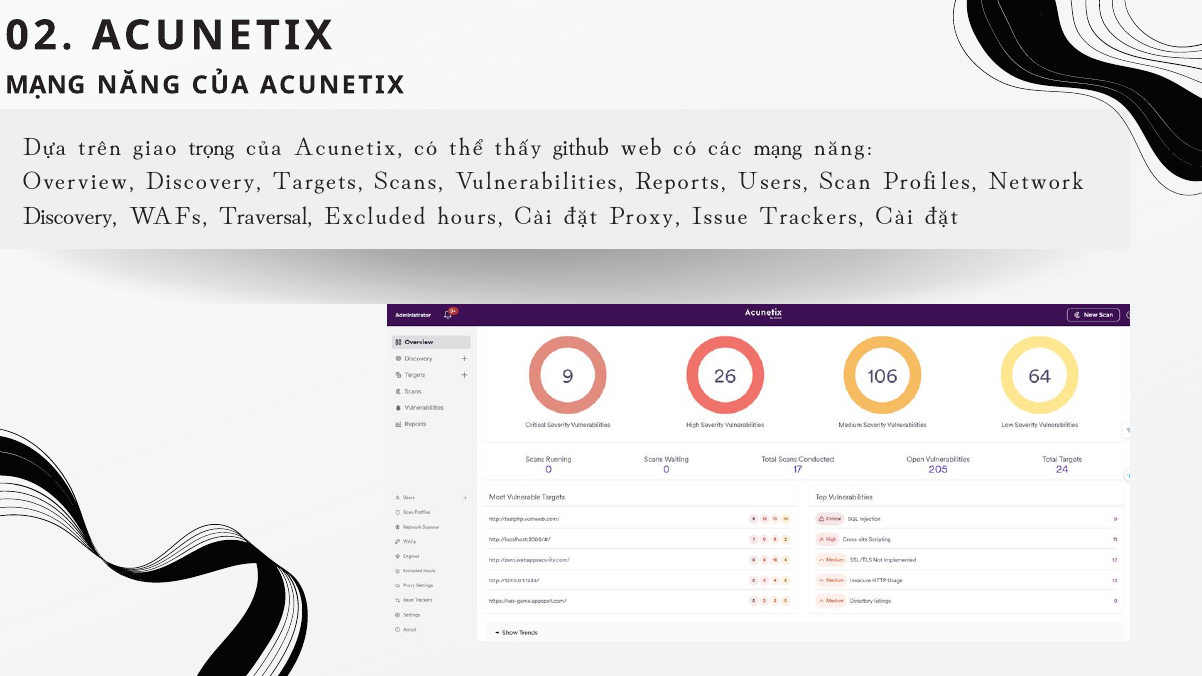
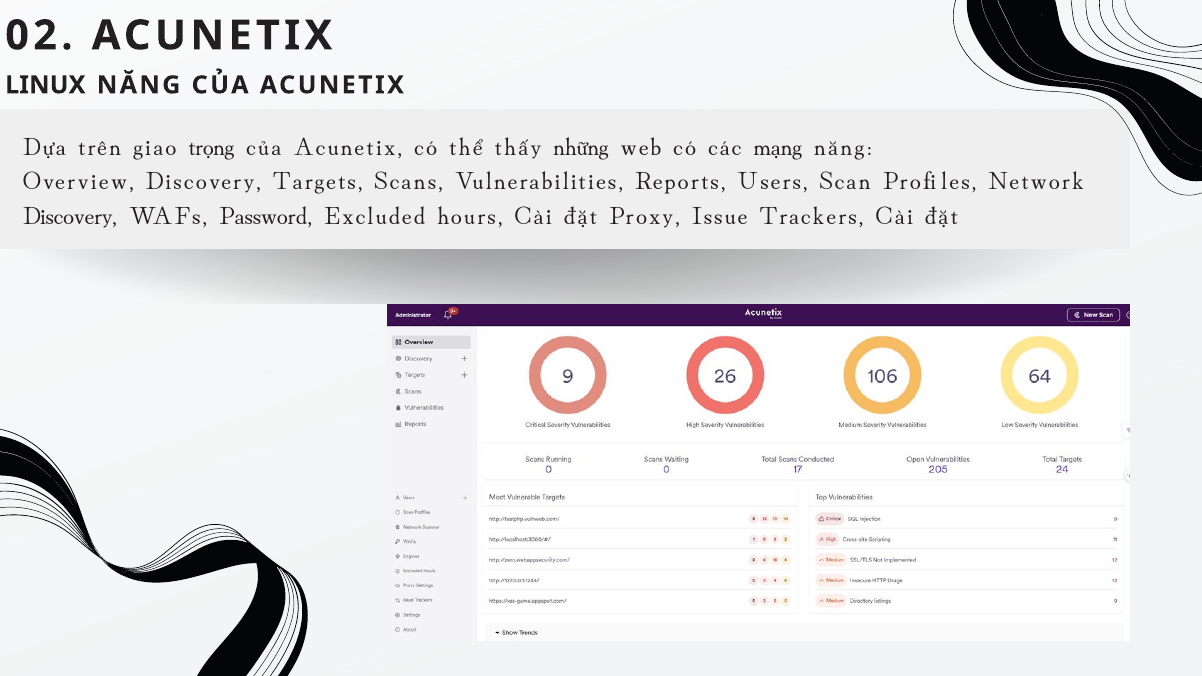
MẠNG: MẠNG -> LINUX (45, 85)
github: github -> những (581, 147)
Traversal: Traversal -> Password (266, 216)
